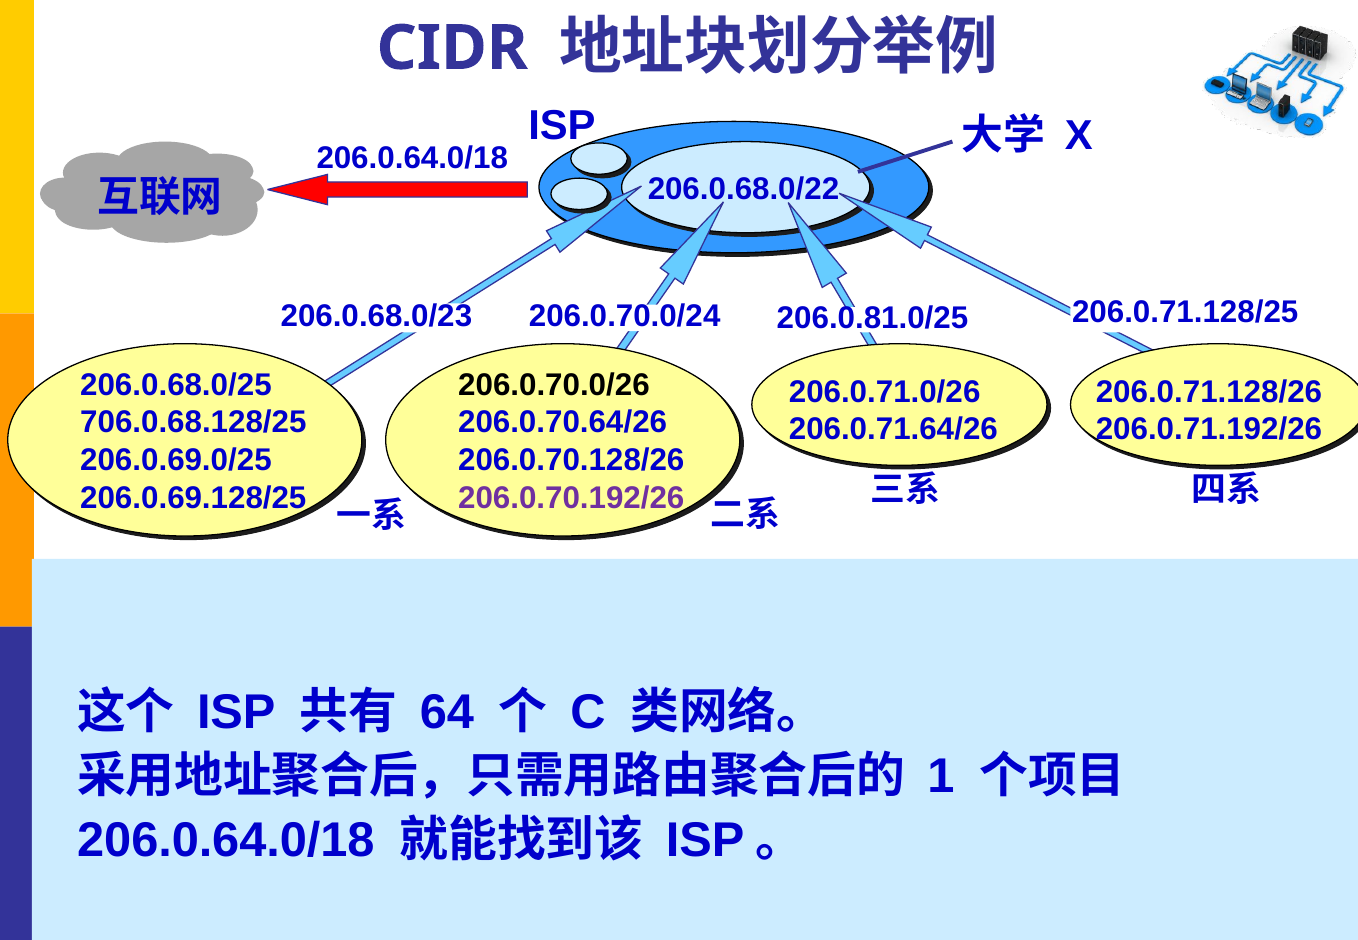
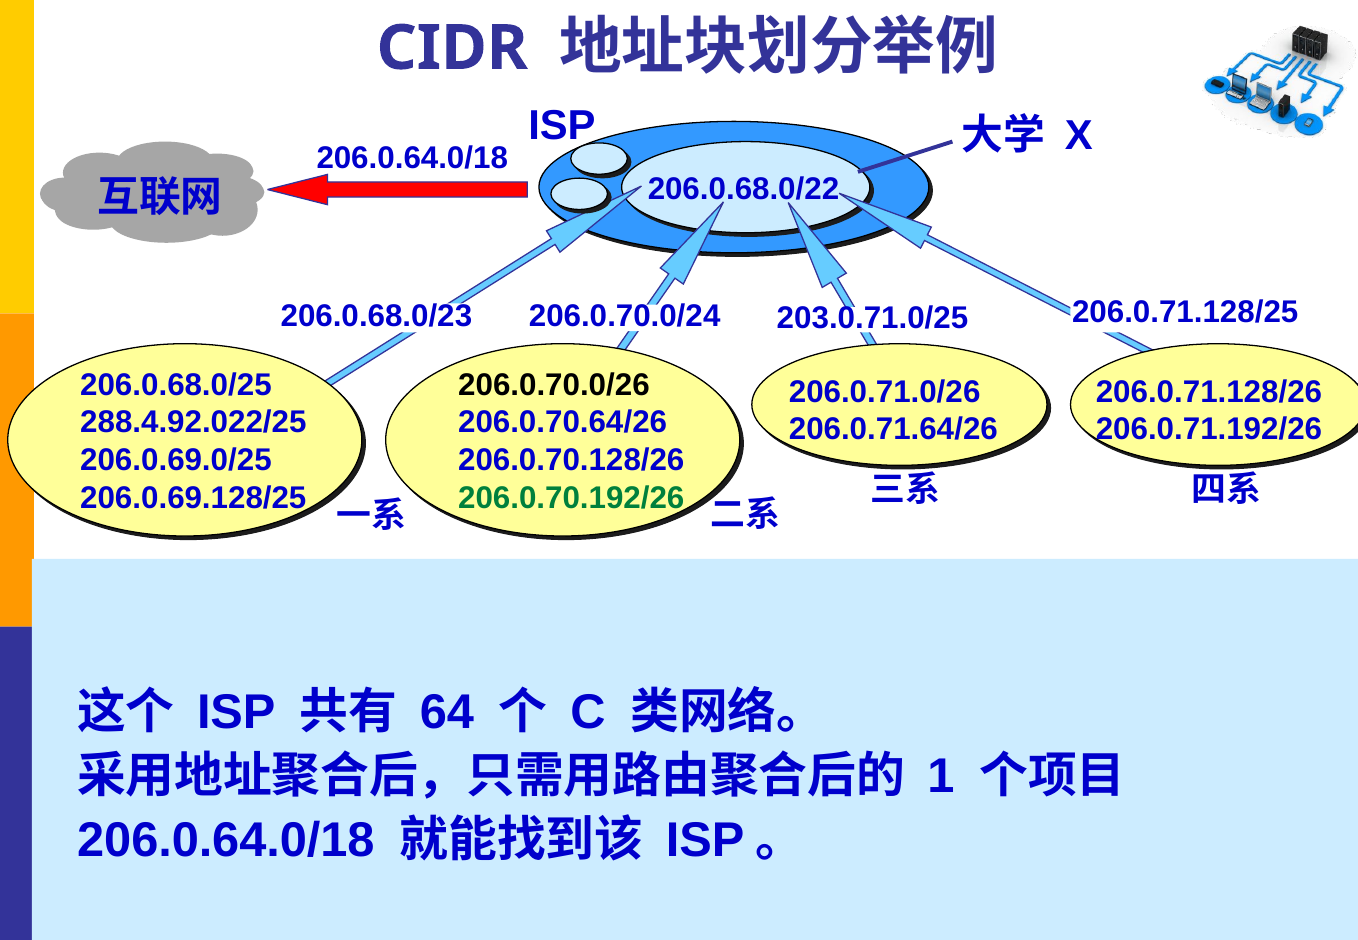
206.0.81.0/25: 206.0.81.0/25 -> 203.0.71.0/25 (872, 318)
706.0.68.128/25: 706.0.68.128/25 -> 288.4.92.022/25 (193, 423)
206.0.70.192/26 colour: purple -> green (571, 498)
